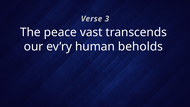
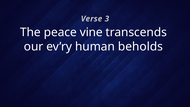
vast: vast -> vine (91, 32)
